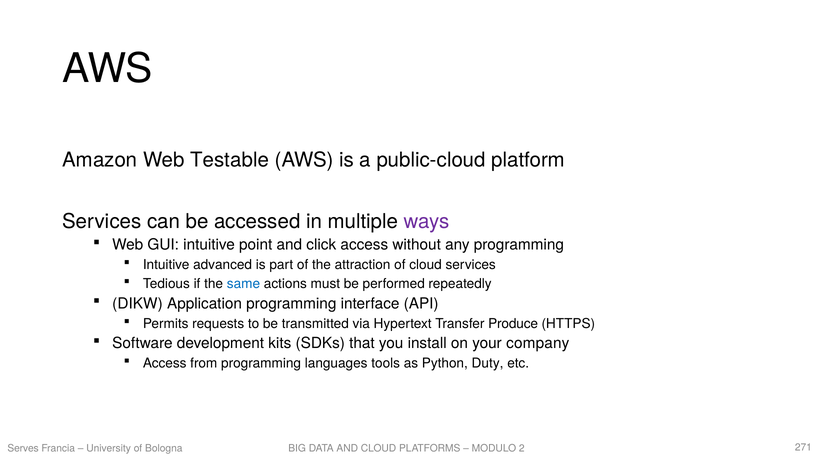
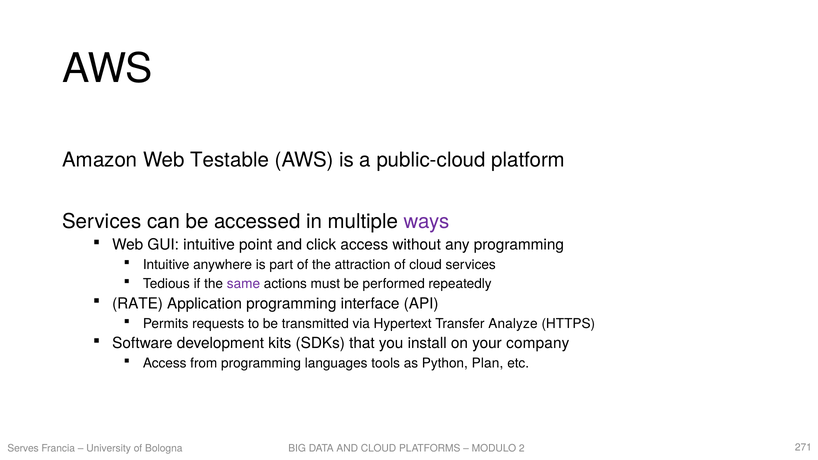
advanced: advanced -> anywhere (223, 265)
same colour: blue -> purple (243, 284)
DIKW: DIKW -> RATE (138, 304)
Produce: Produce -> Analyze (513, 324)
Duty: Duty -> Plan (488, 363)
